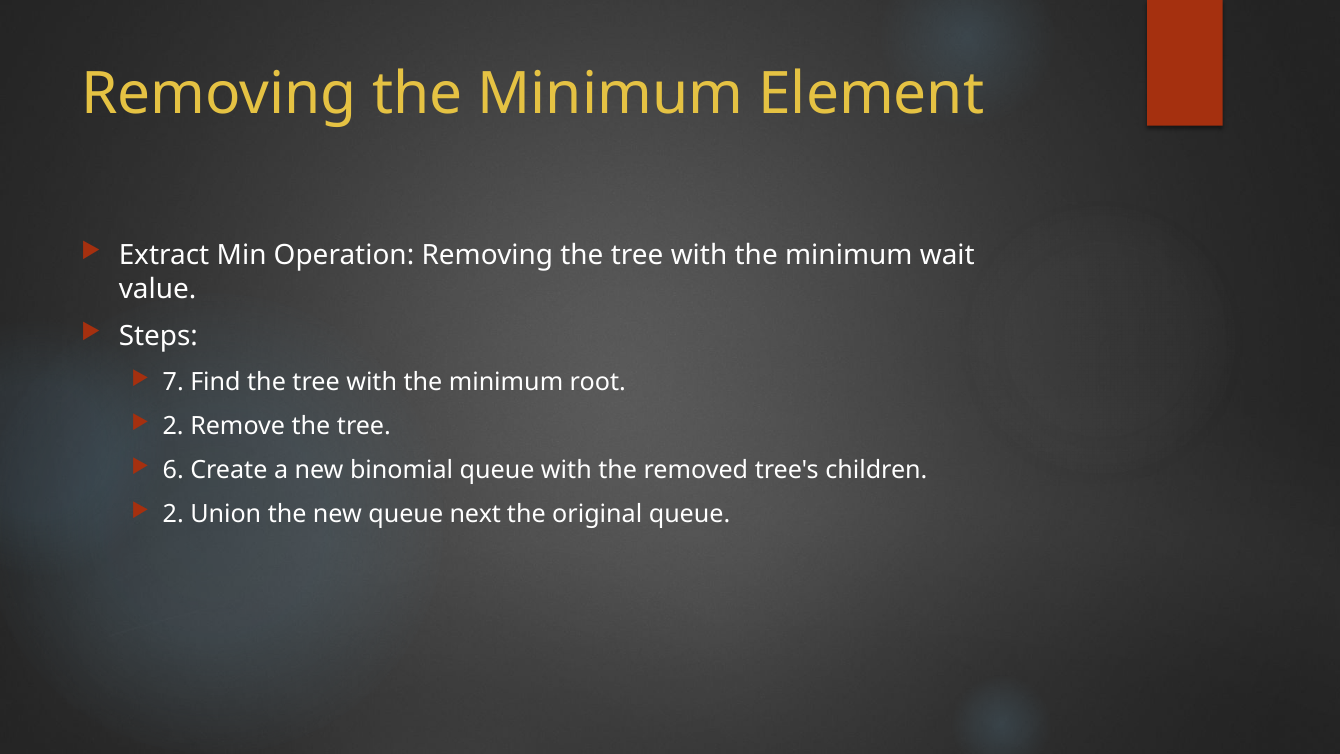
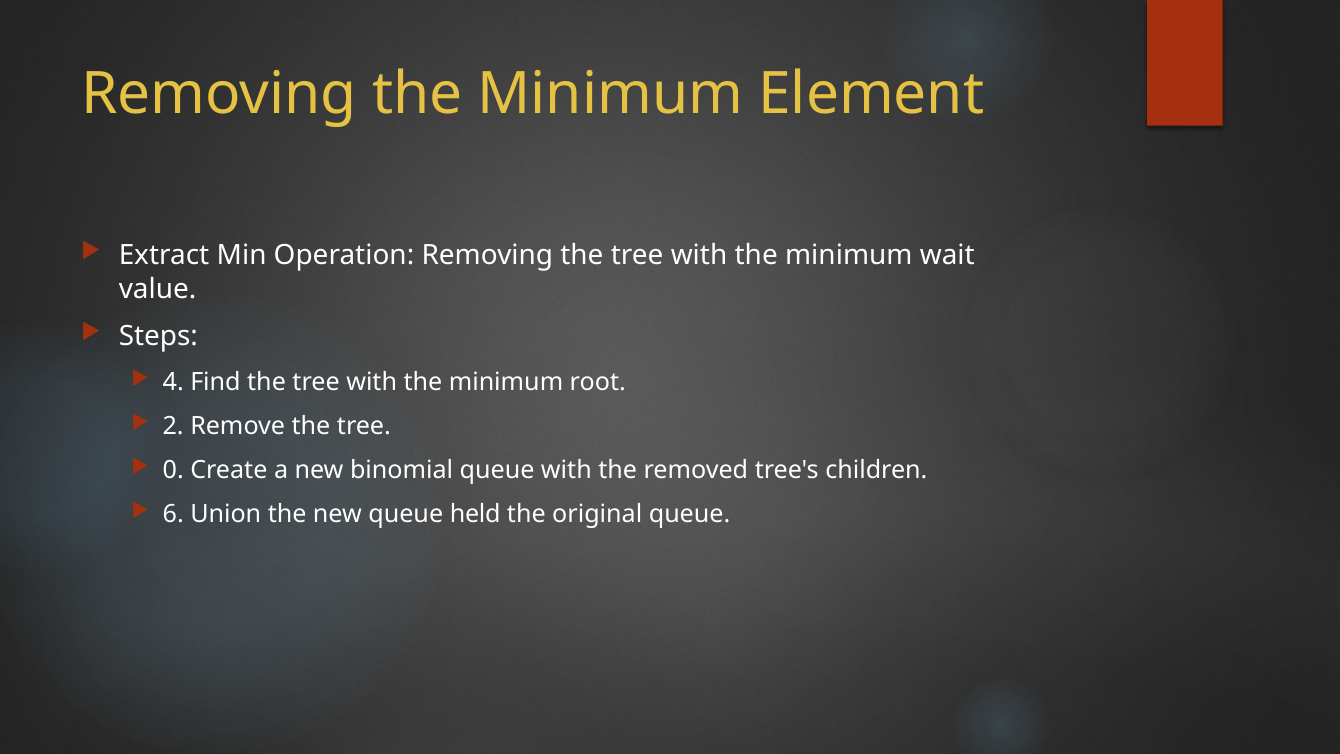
7: 7 -> 4 (173, 382)
6: 6 -> 0 (173, 470)
2: 2 -> 6 (173, 514)
next: next -> held (475, 514)
